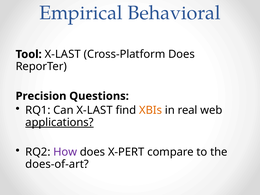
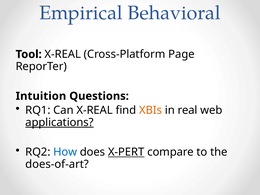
Tool X-LAST: X-LAST -> X-REAL (63, 54)
Cross-Platform Does: Does -> Page (181, 54)
Precision: Precision -> Intuition (41, 96)
Can X-LAST: X-LAST -> X-REAL (95, 110)
How colour: purple -> blue (65, 152)
X-PERT underline: none -> present (126, 152)
